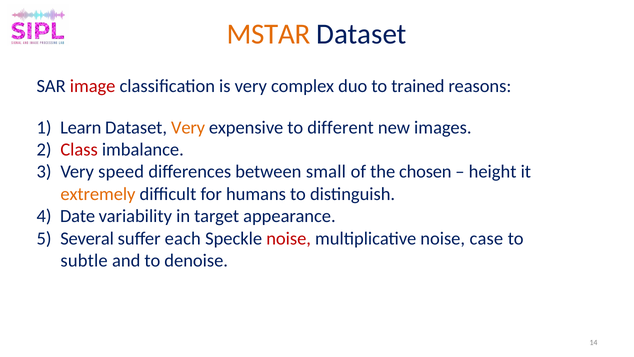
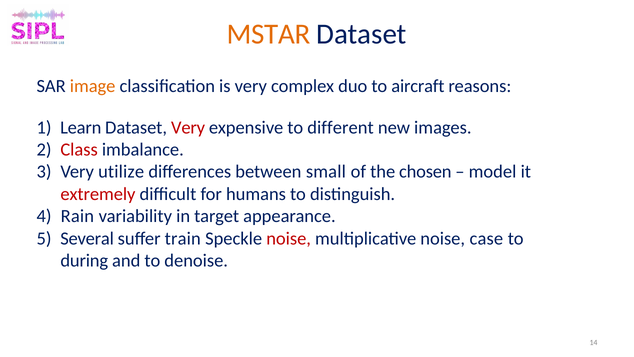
image colour: red -> orange (93, 86)
trained: trained -> aircraft (418, 86)
Very colour: orange -> red (188, 127)
speed: speed -> utilize (121, 172)
height: height -> model (493, 172)
extremely colour: orange -> red (98, 194)
Date: Date -> Rain (77, 216)
each: each -> train (183, 238)
subtle: subtle -> during (84, 260)
